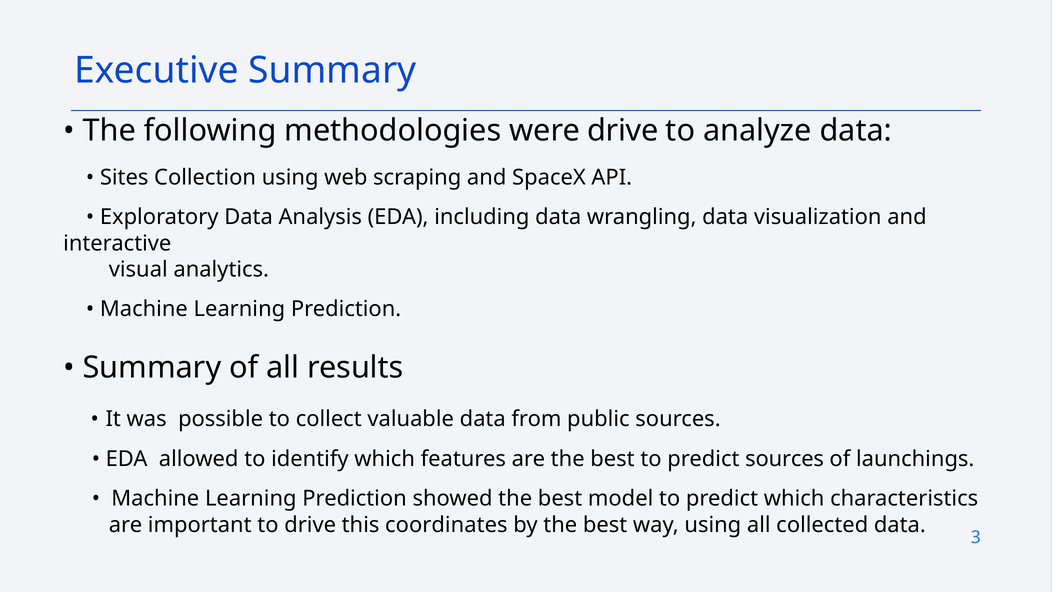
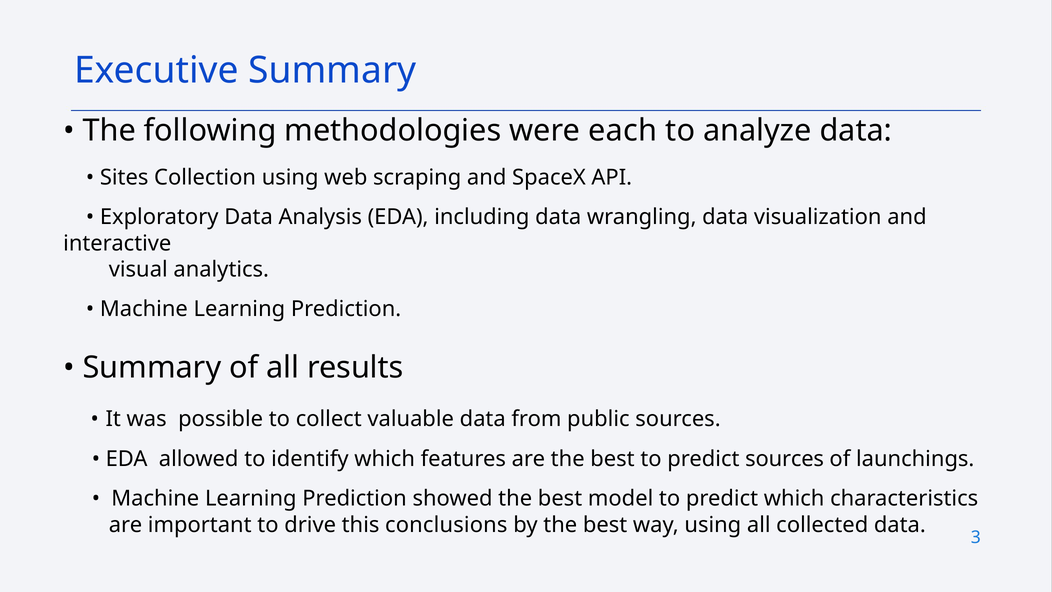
were drive: drive -> each (623, 131)
coordinates: coordinates -> conclusions (446, 525)
